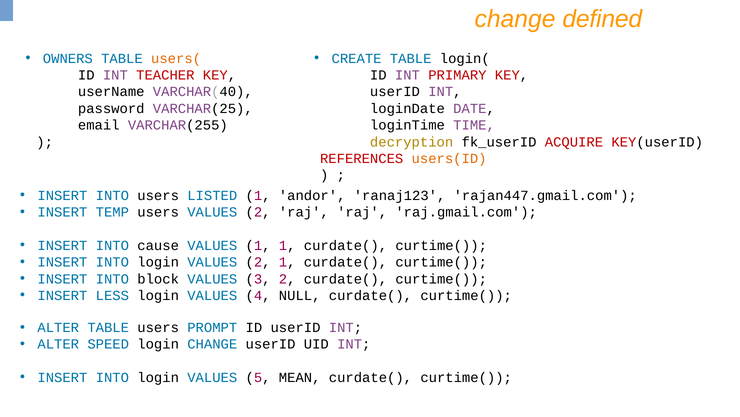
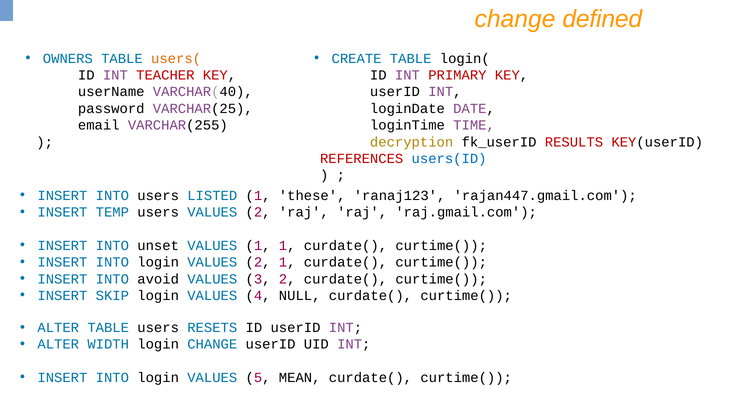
ACQUIRE: ACQUIRE -> RESULTS (574, 142)
users(ID colour: orange -> blue (449, 158)
andor: andor -> these (312, 195)
cause: cause -> unset (158, 245)
block: block -> avoid (158, 278)
LESS: LESS -> SKIP (112, 295)
PROMPT: PROMPT -> RESETS (212, 327)
SPEED: SPEED -> WIDTH (108, 344)
